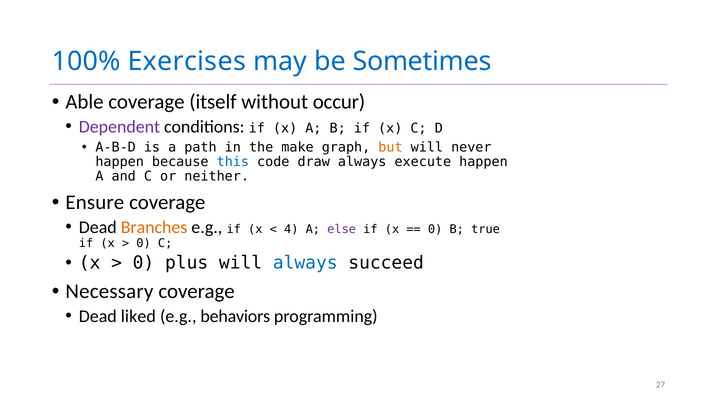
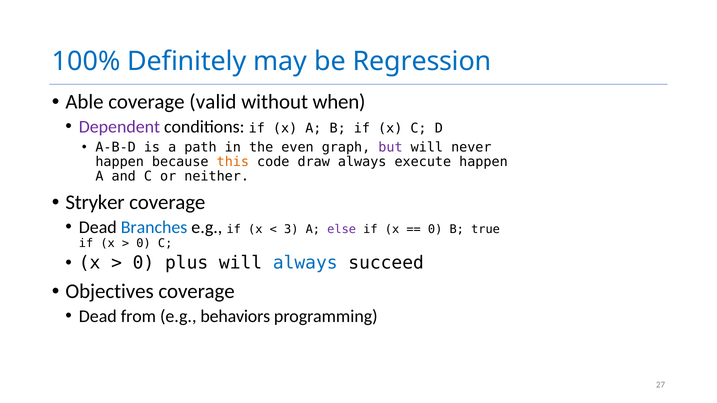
Exercises: Exercises -> Definitely (187, 62)
Sometimes: Sometimes -> Regression (422, 62)
itself: itself -> valid (213, 102)
occur: occur -> when (339, 102)
make: make -> even (298, 148)
but colour: orange -> purple (390, 148)
this colour: blue -> orange (233, 162)
Ensure: Ensure -> Stryker (95, 203)
Branches colour: orange -> blue (154, 227)
4: 4 -> 3 (291, 229)
Necessary: Necessary -> Objectives (110, 292)
liked: liked -> from (138, 316)
